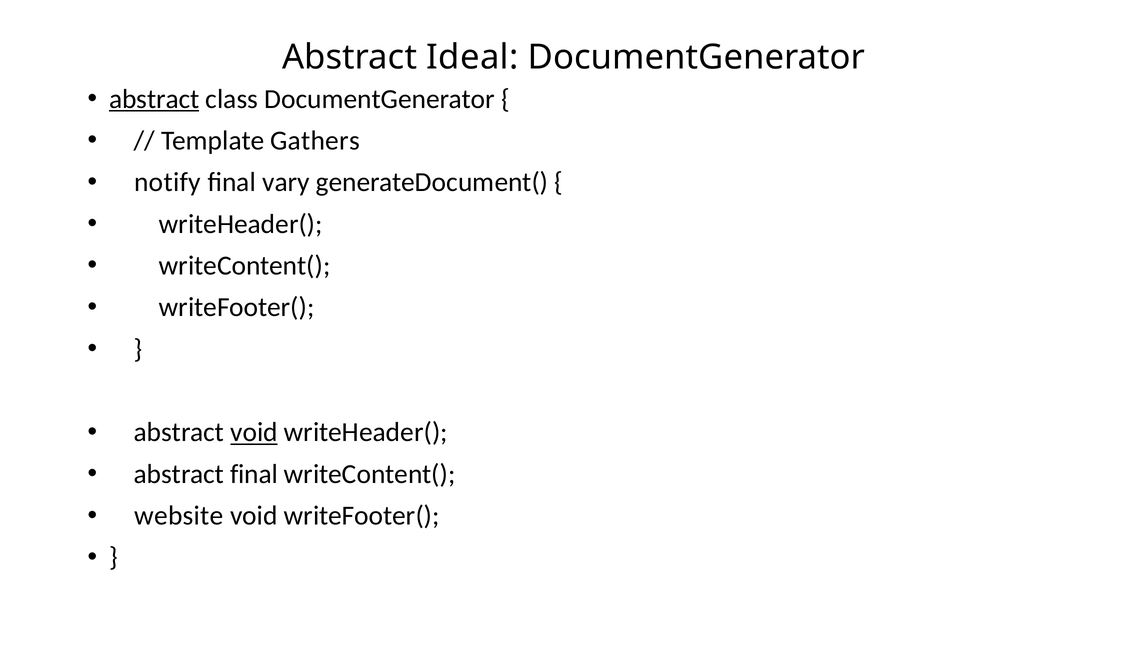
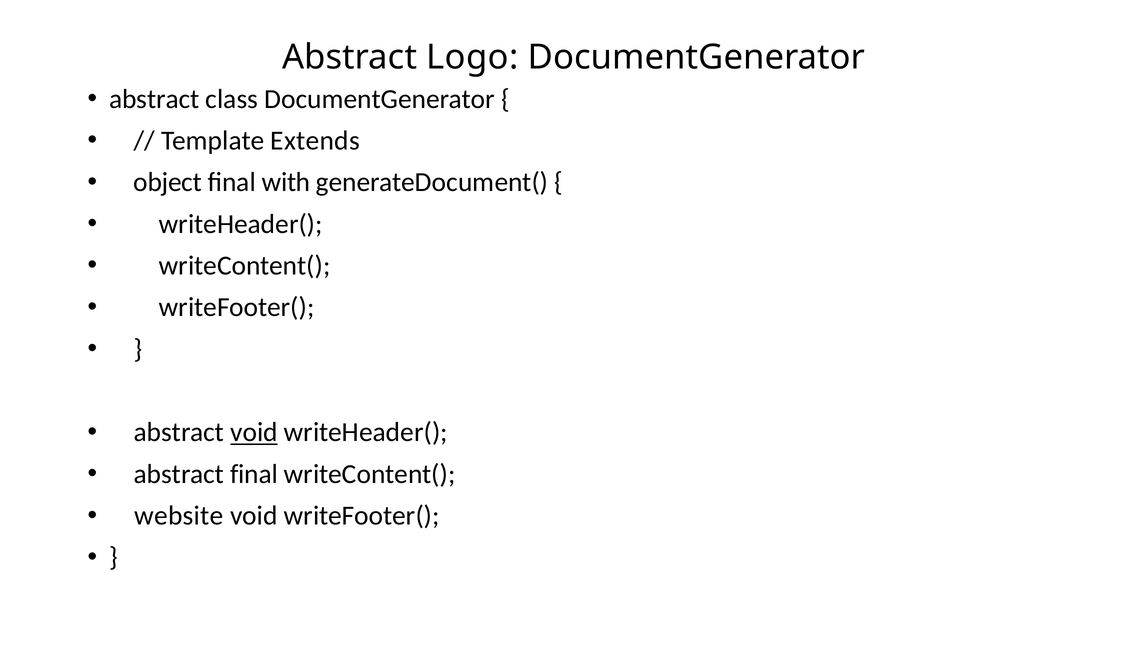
Ideal: Ideal -> Logo (472, 57)
abstract underline: present -> none (154, 99)
Gathers: Gathers -> Extends (315, 141)
notify: notify -> object (168, 182)
vary: vary -> with (286, 182)
